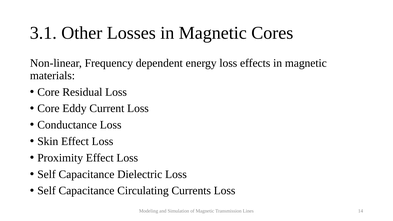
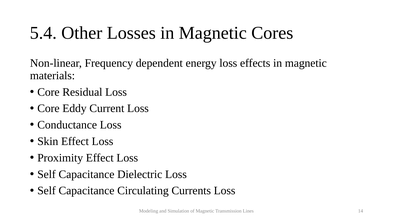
3.1: 3.1 -> 5.4 (43, 33)
